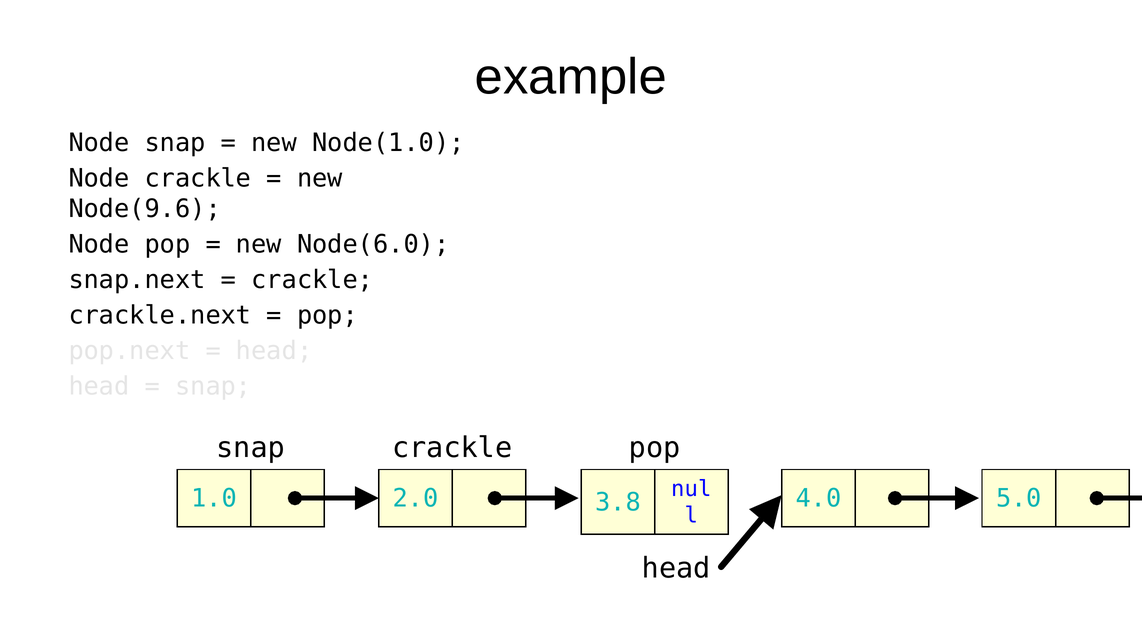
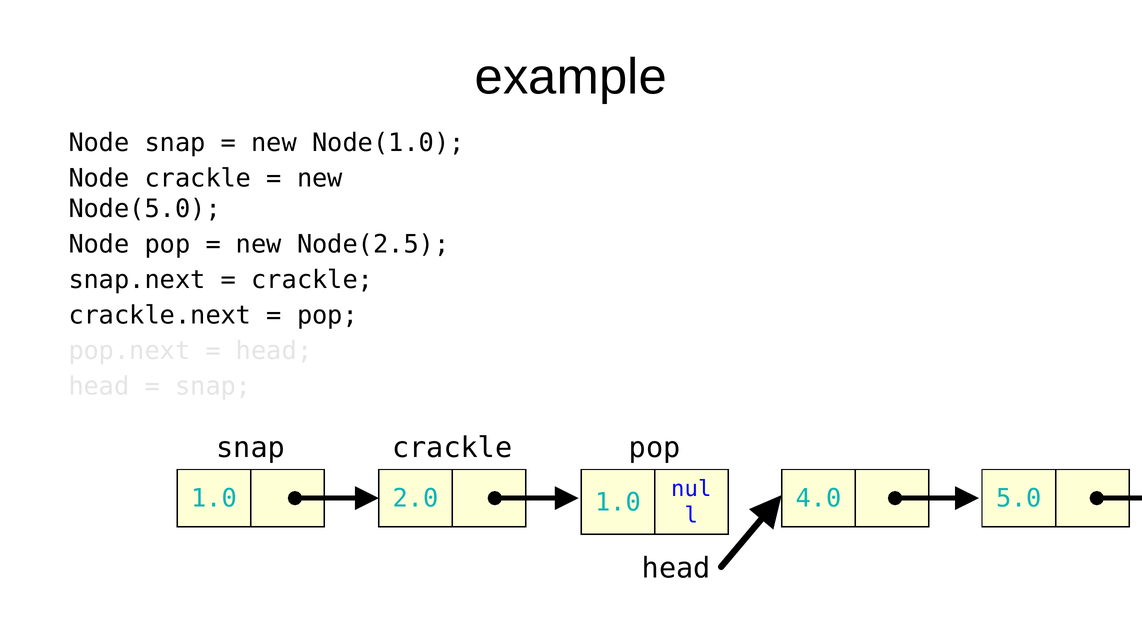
Node(9.6: Node(9.6 -> Node(5.0 (145, 209)
Node(6.0: Node(6.0 -> Node(2.5 (373, 244)
3.8: 3.8 -> 1.0 (618, 503)
